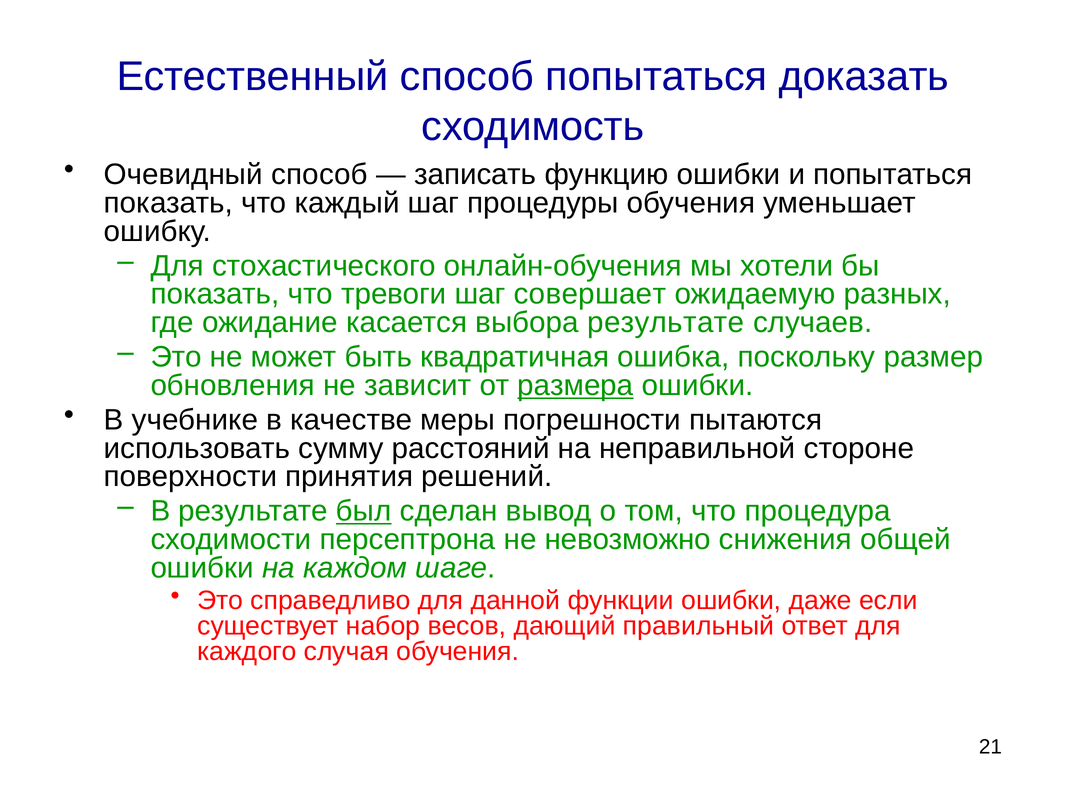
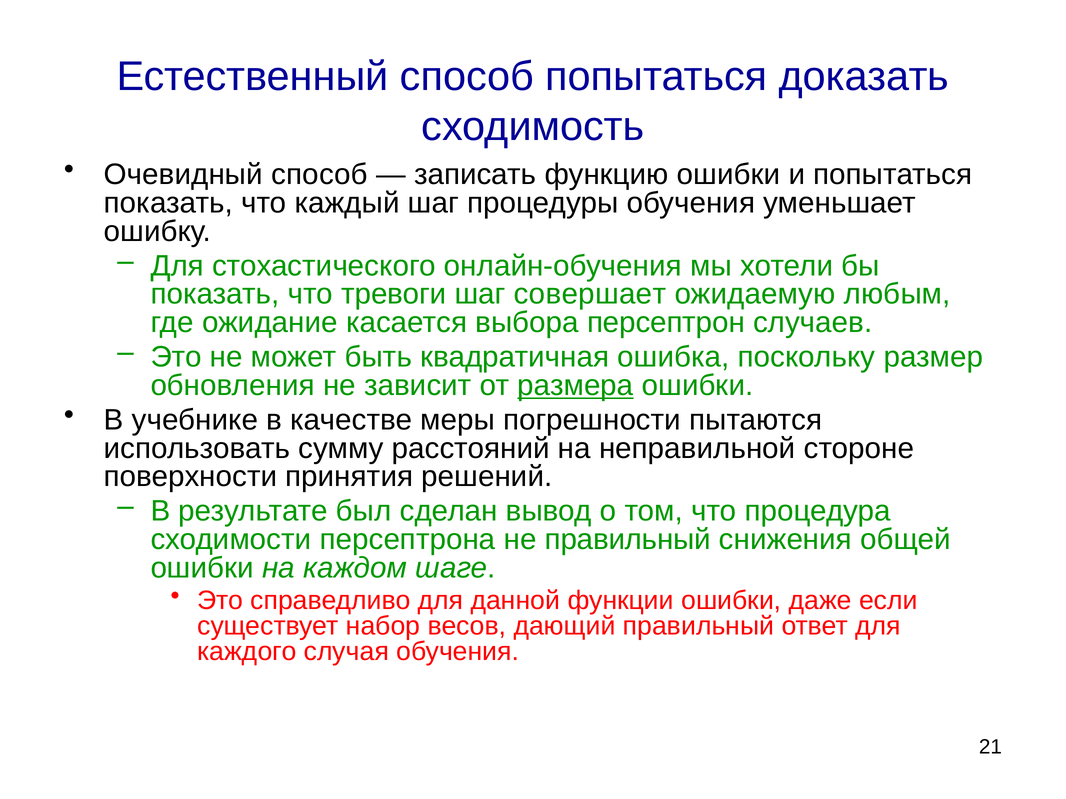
разных: разных -> любым (897, 294)
выбора результате: результате -> персептрон (666, 323)
был underline: present -> none (364, 511)
не невозможно: невозможно -> правильный (628, 540)
